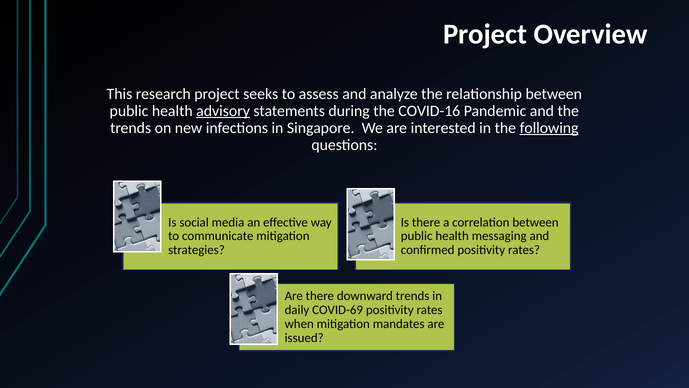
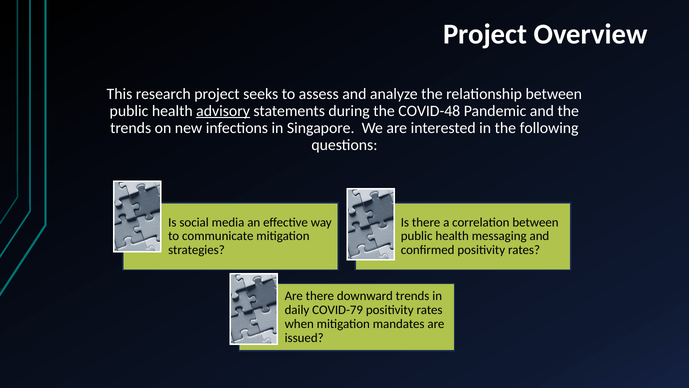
COVID-16: COVID-16 -> COVID-48 (429, 111)
following underline: present -> none (549, 128)
COVID-69: COVID-69 -> COVID-79 (338, 310)
